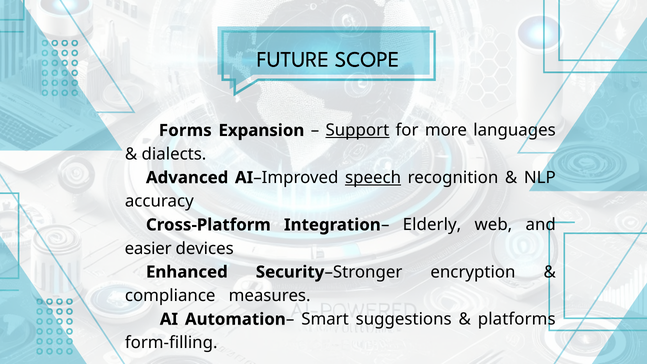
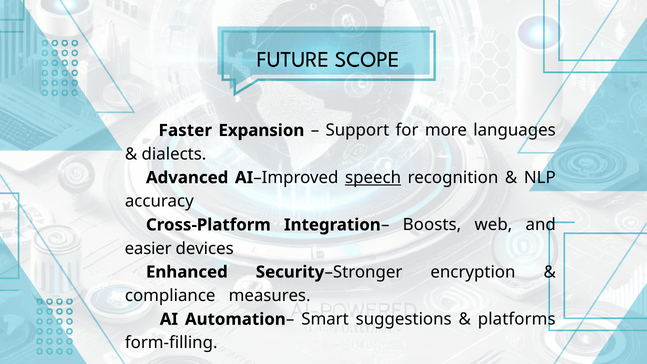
Forms: Forms -> Faster (185, 130)
Support underline: present -> none (357, 130)
Elderly: Elderly -> Boosts (432, 225)
